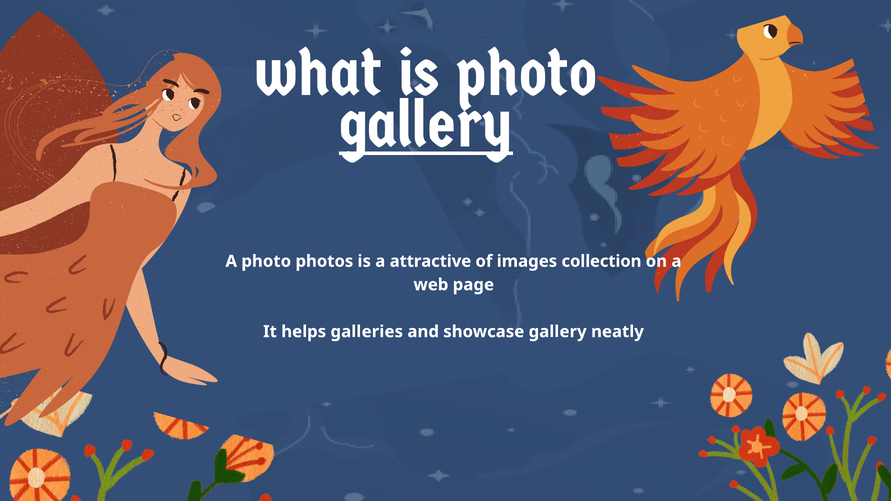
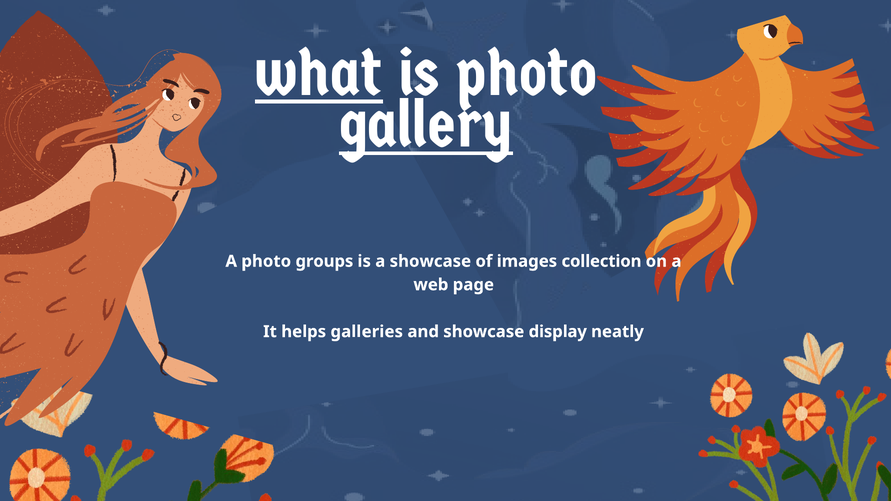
what underline: none -> present (319, 74)
photos: photos -> groups (324, 261)
a attractive: attractive -> showcase (430, 261)
showcase gallery: gallery -> display (558, 332)
